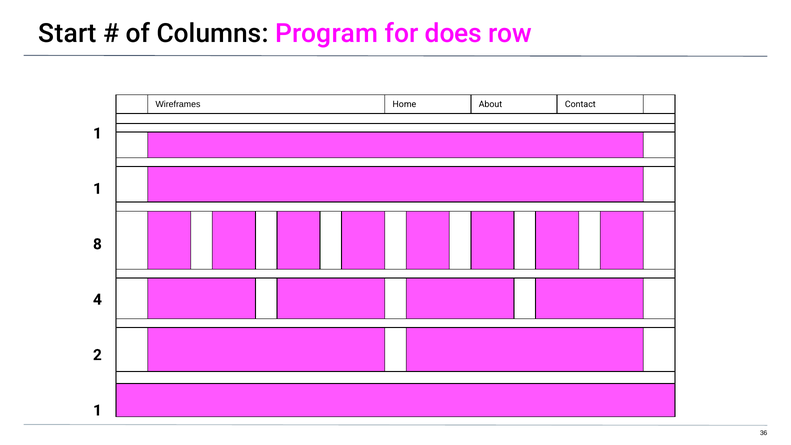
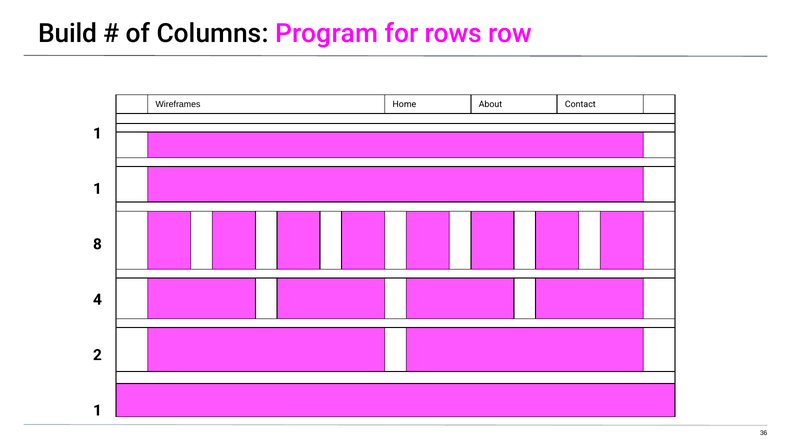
Start: Start -> Build (68, 33)
does: does -> rows (453, 33)
